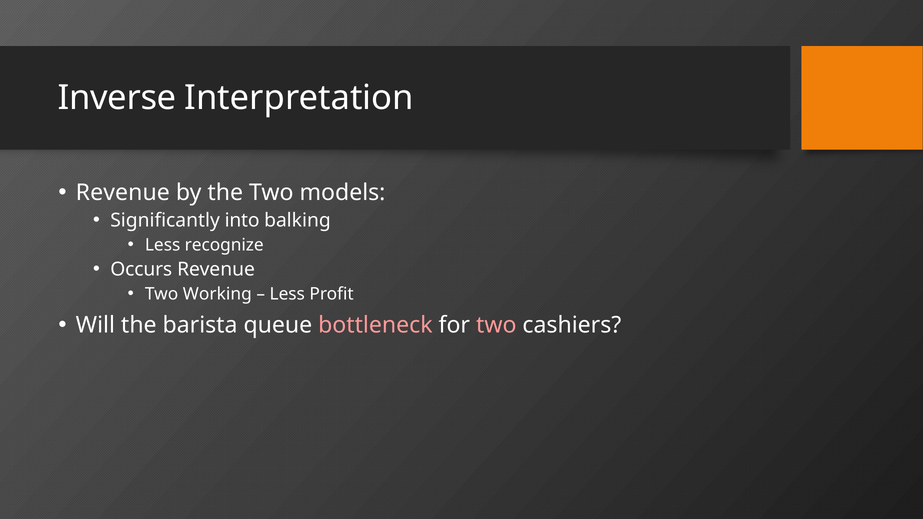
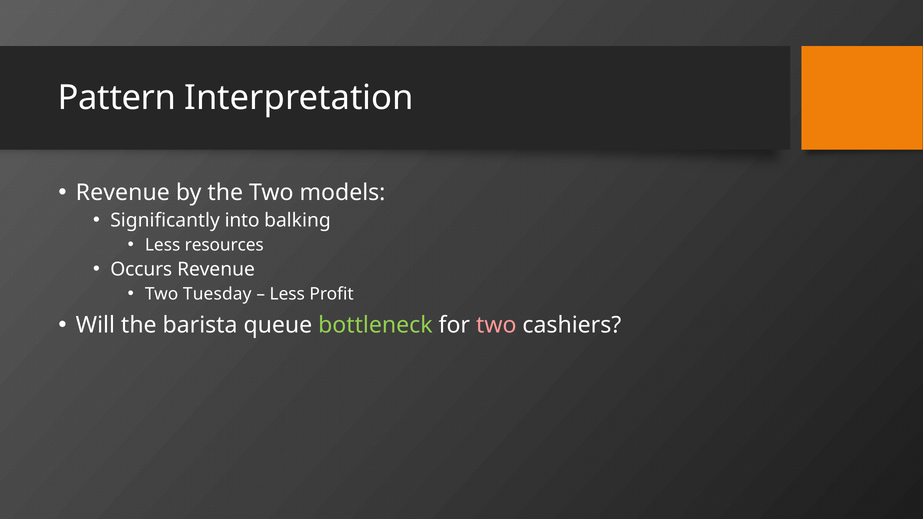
Inverse: Inverse -> Pattern (117, 98)
recognize: recognize -> resources (224, 245)
Working: Working -> Tuesday (217, 294)
bottleneck colour: pink -> light green (375, 325)
